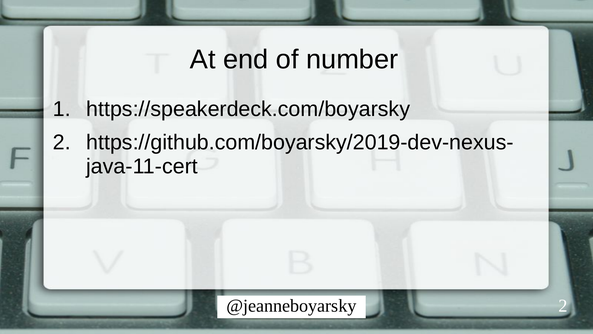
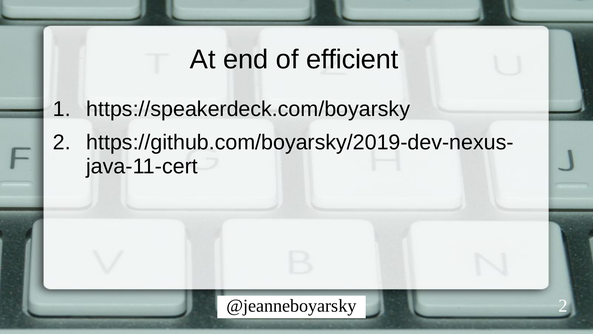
number: number -> efficient (352, 59)
